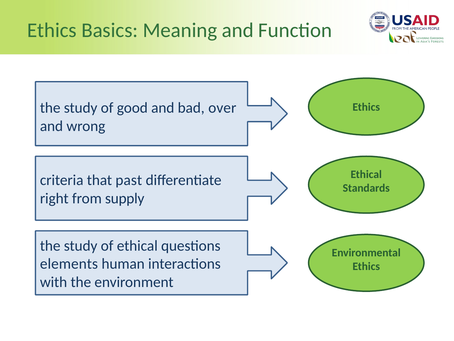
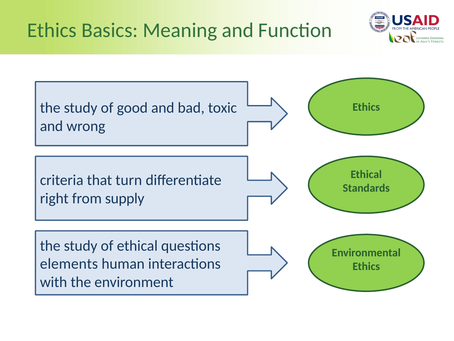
over: over -> toxic (222, 108)
past: past -> turn (129, 180)
